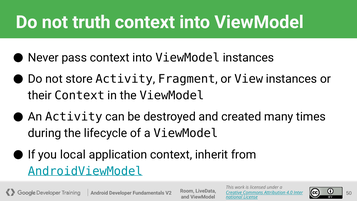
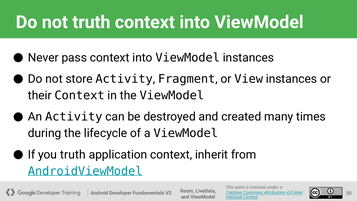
you local: local -> truth (73, 155)
